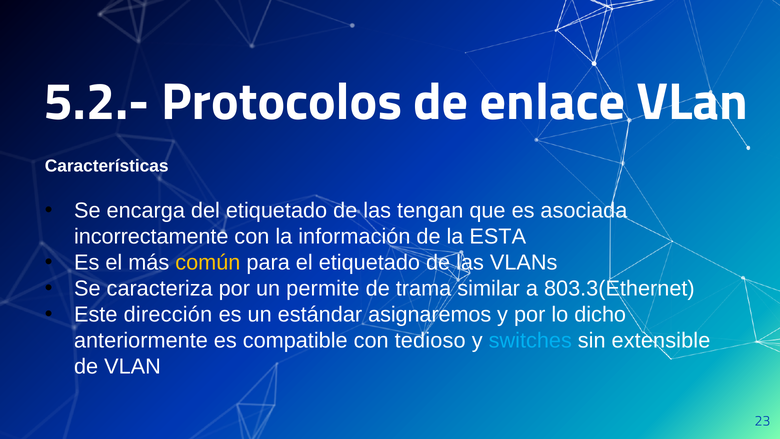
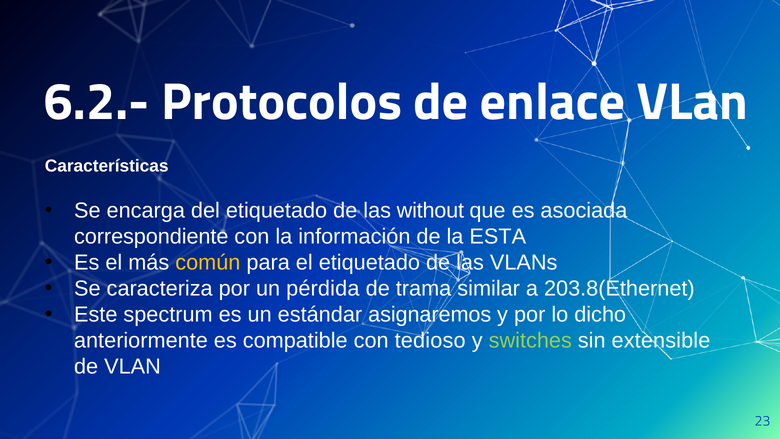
5.2.-: 5.2.- -> 6.2.- (97, 102)
tengan: tengan -> without (430, 211)
incorrectamente: incorrectamente -> correspondiente (151, 237)
permite: permite -> pérdida (323, 289)
803.3(Ethernet: 803.3(Ethernet -> 203.8(Ethernet (619, 289)
dirección: dirección -> spectrum (168, 315)
switches colour: light blue -> light green (530, 341)
